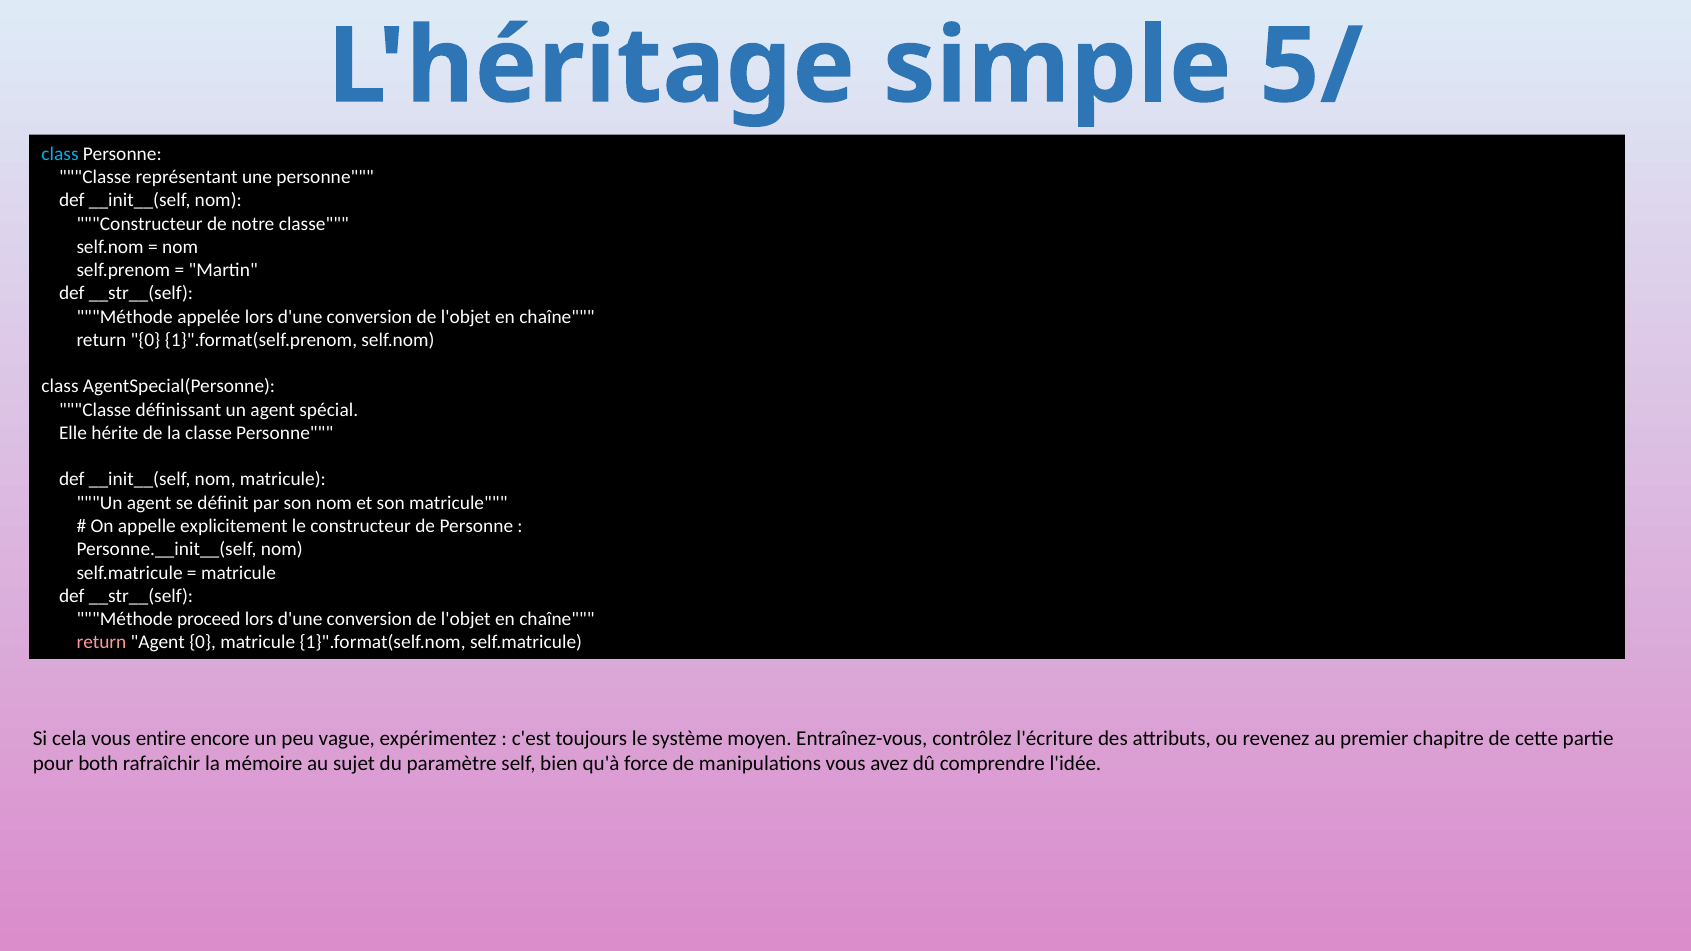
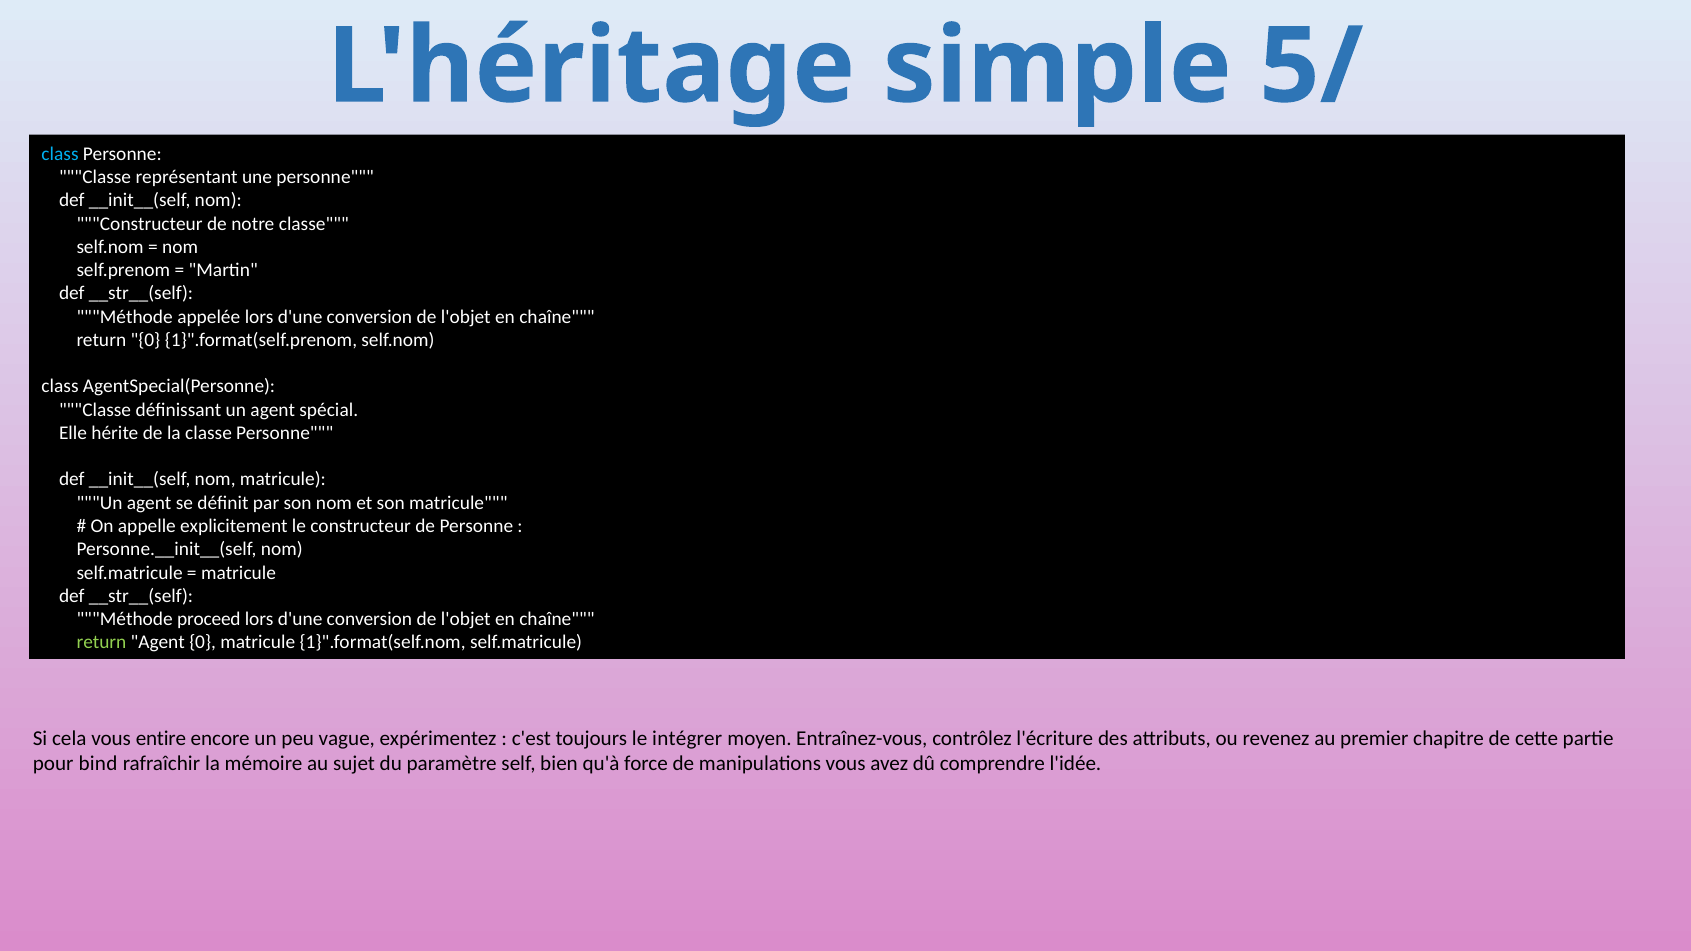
return colour: pink -> light green (101, 643)
système: système -> intégrer (687, 738)
both: both -> bind (98, 764)
